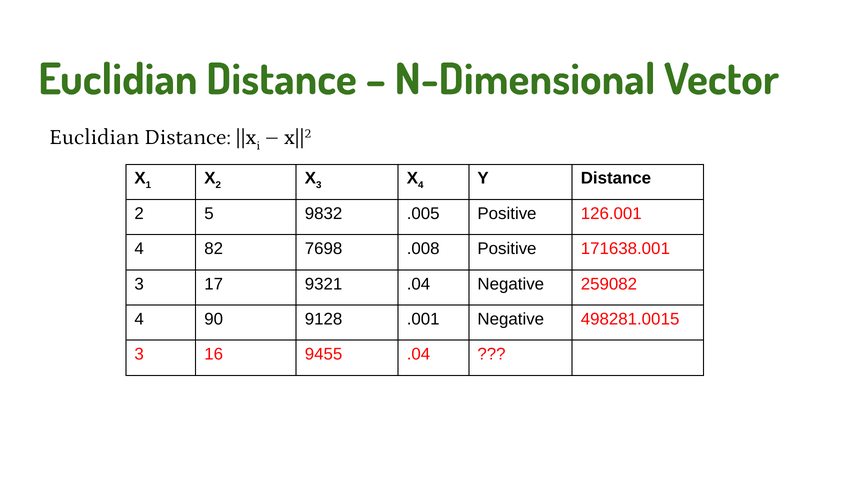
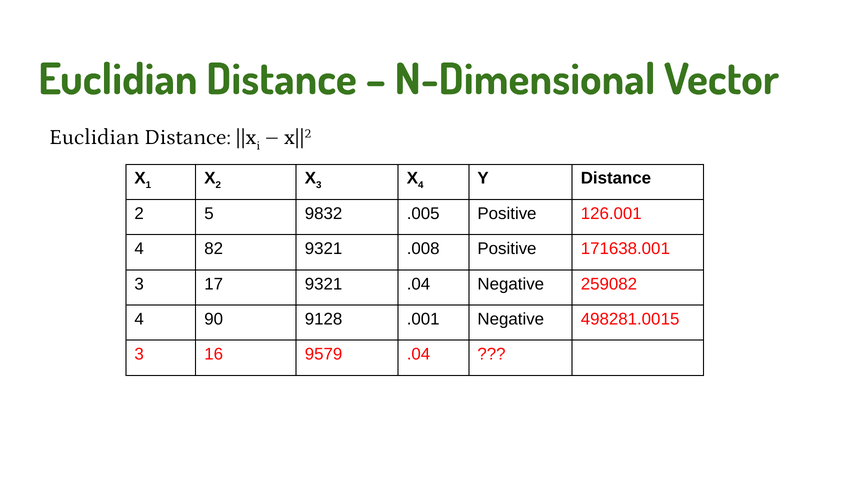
82 7698: 7698 -> 9321 (324, 249)
9455: 9455 -> 9579 (324, 354)
